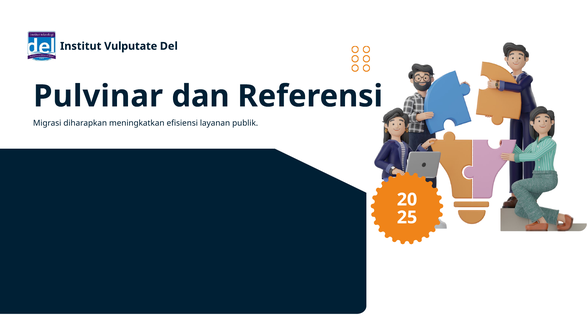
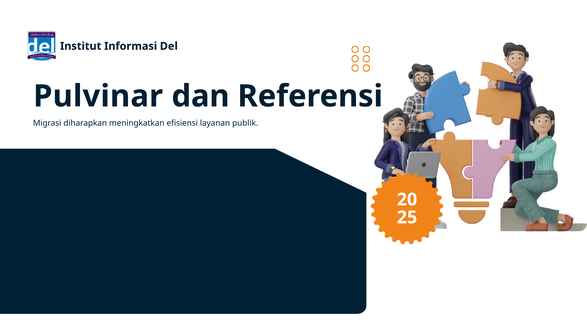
Vulputate: Vulputate -> Informasi (131, 46)
